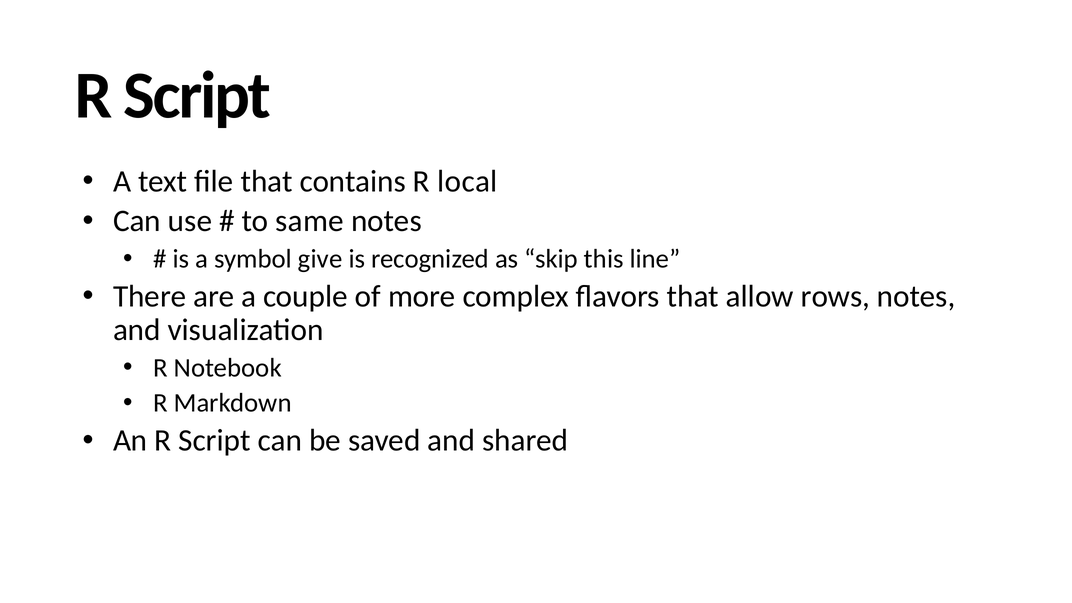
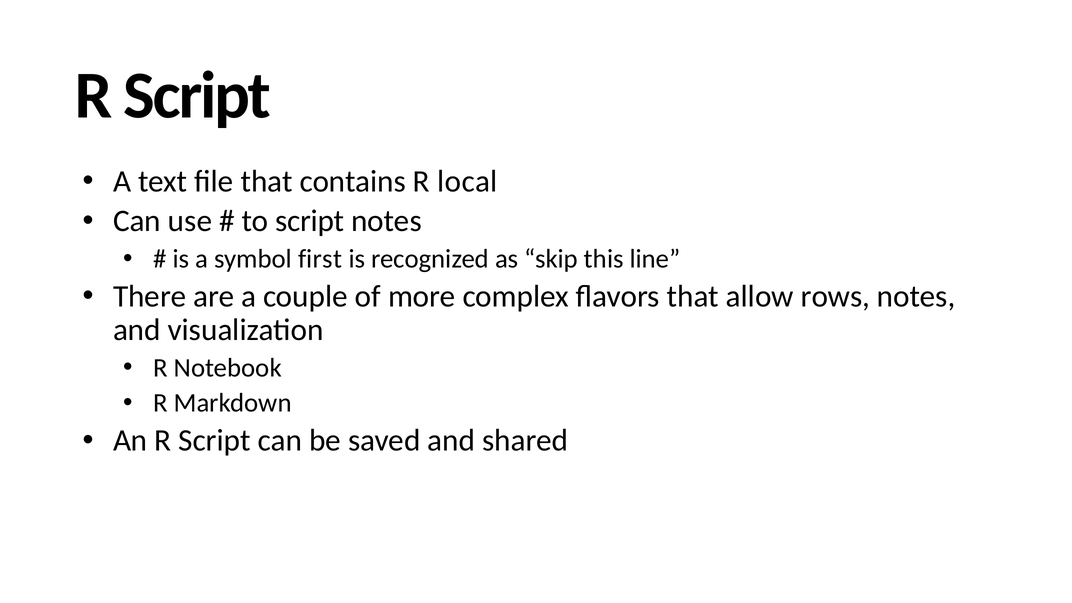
to same: same -> script (310, 221)
give: give -> first (320, 259)
